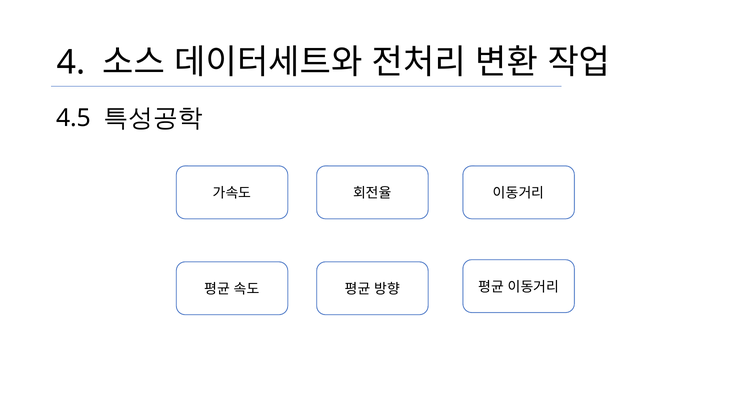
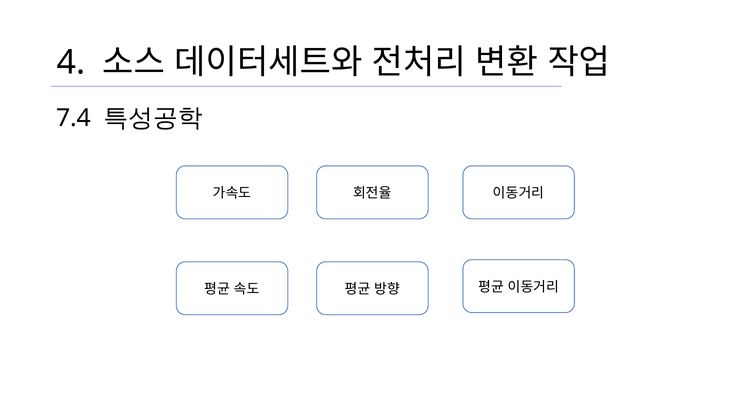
4.5: 4.5 -> 7.4 (74, 118)
